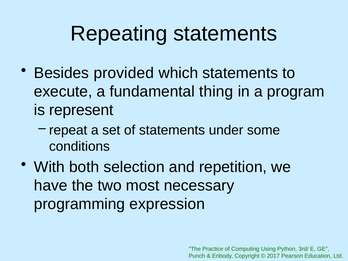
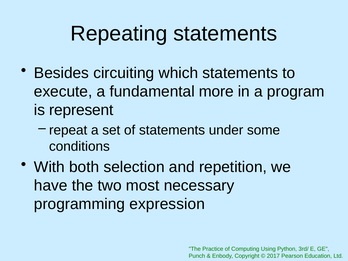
provided: provided -> circuiting (124, 73)
thing: thing -> more (216, 92)
